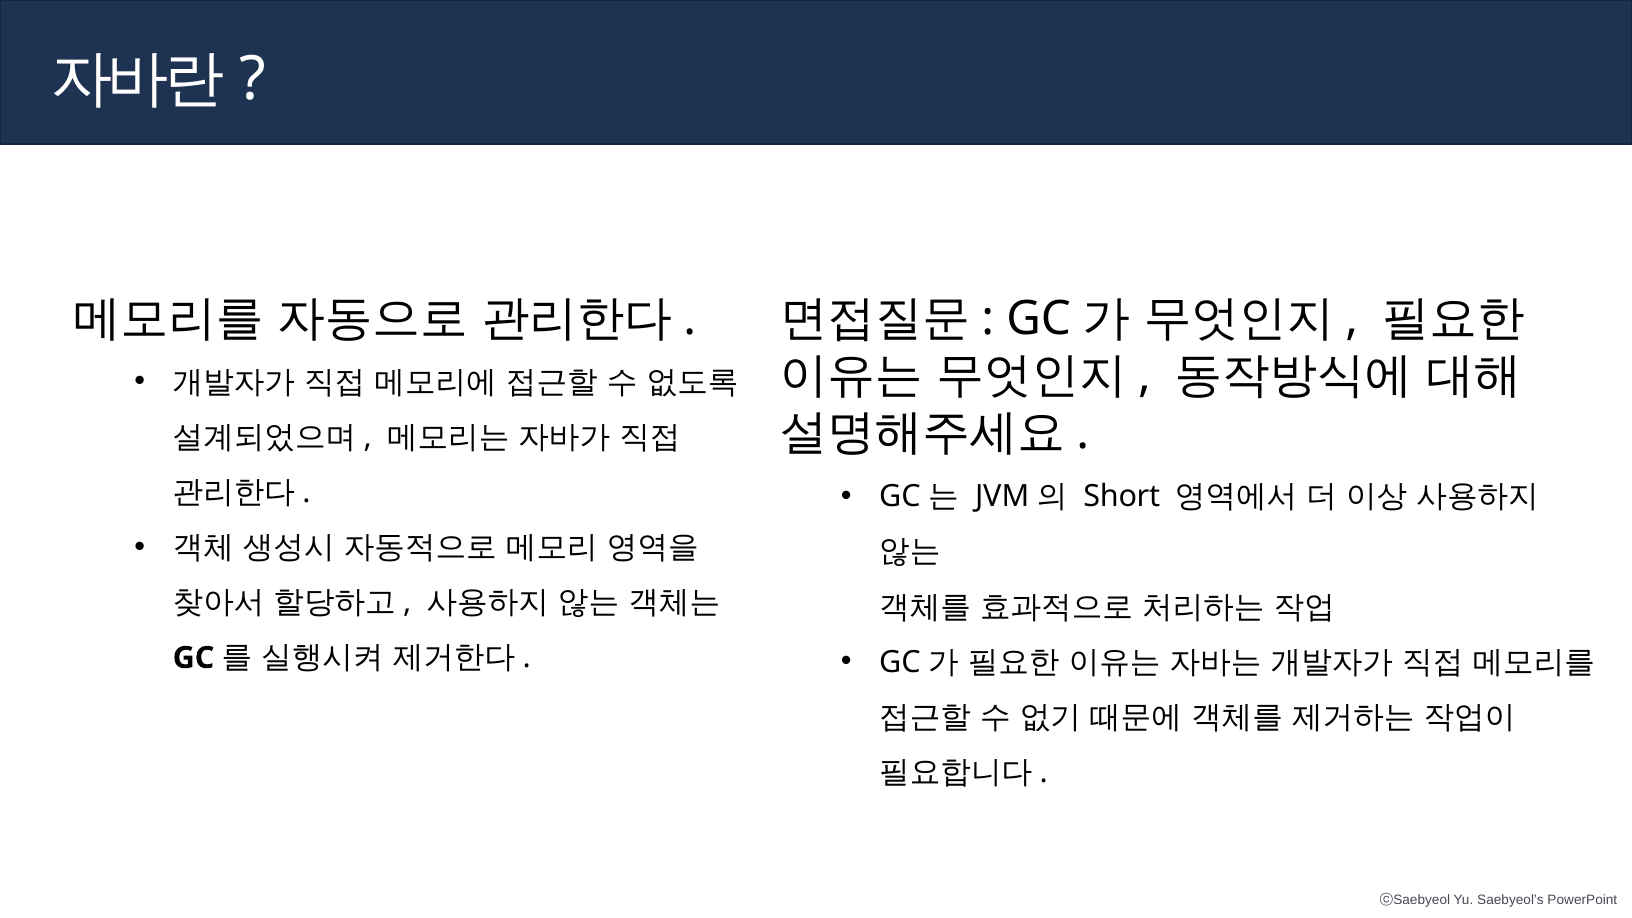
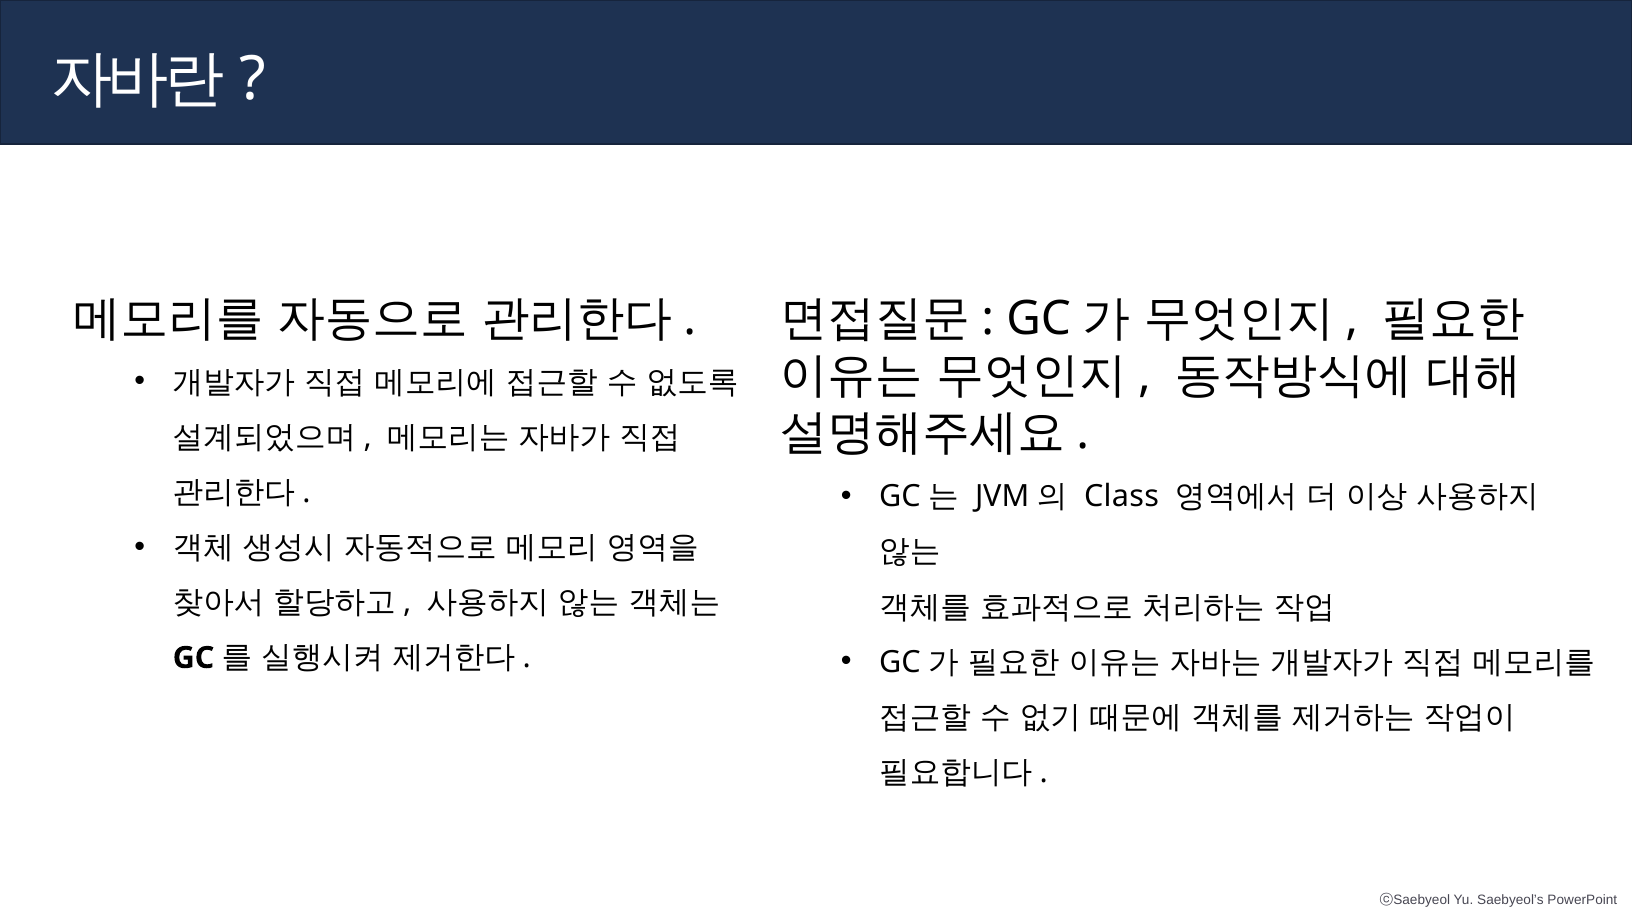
Short: Short -> Class (1121, 497)
